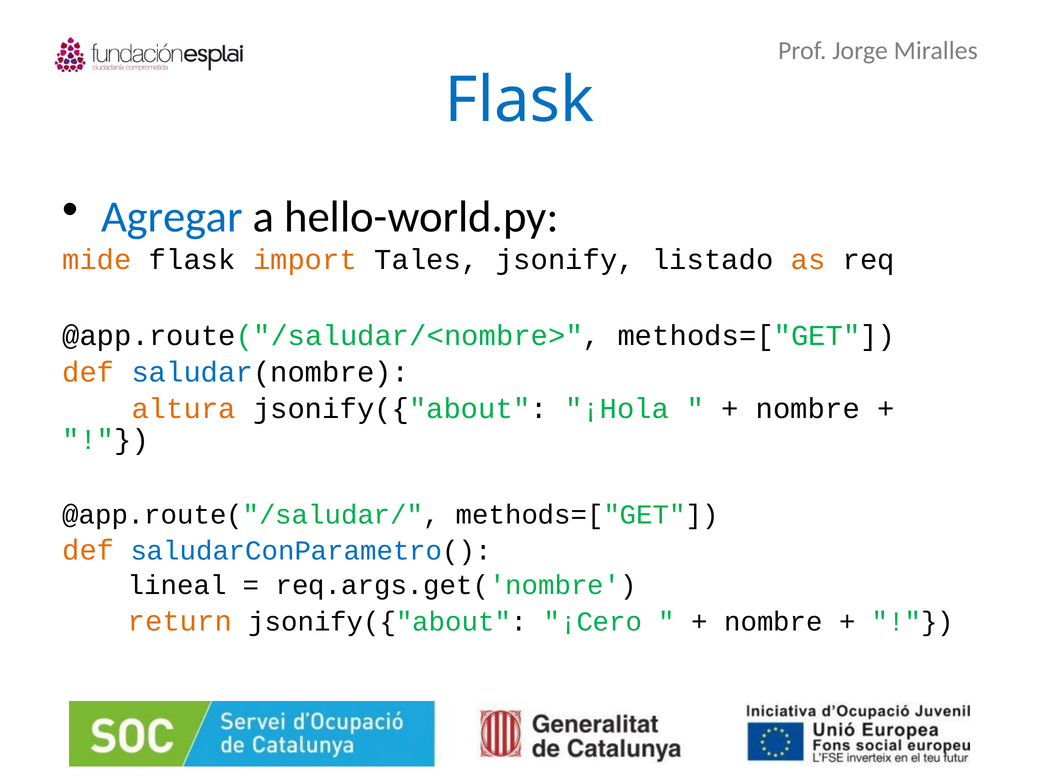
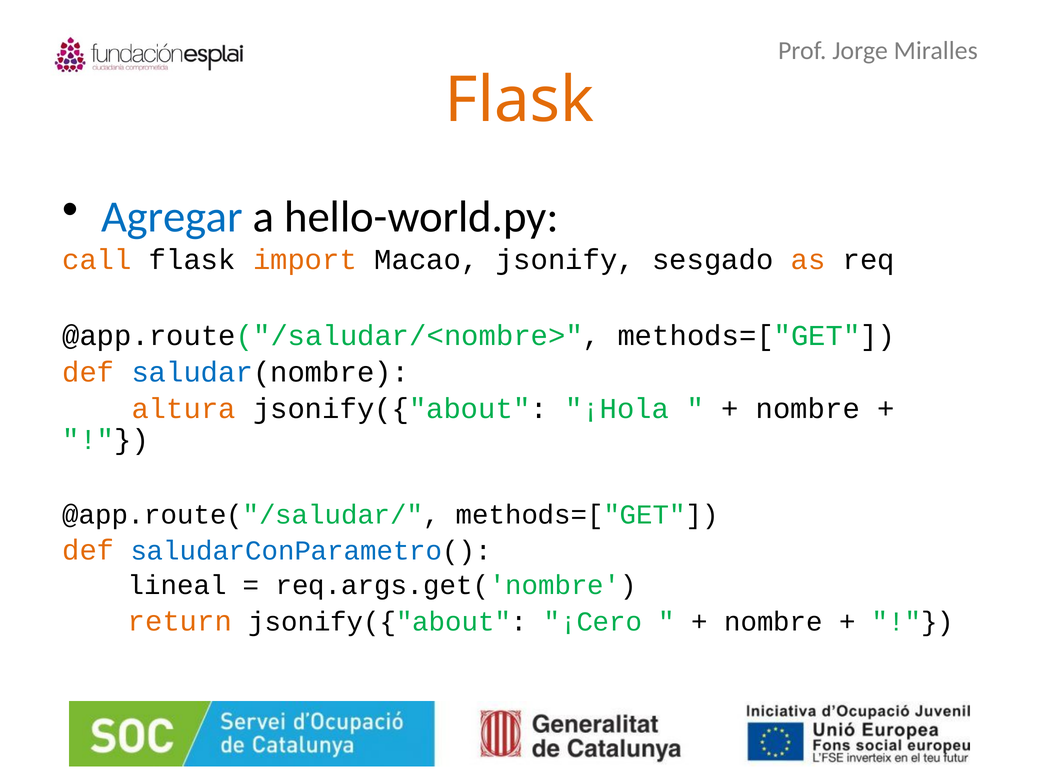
Flask colour: blue -> orange (519, 101)
mide: mide -> call (97, 260)
Tales: Tales -> Macao (426, 260)
listado: listado -> sesgado (713, 260)
